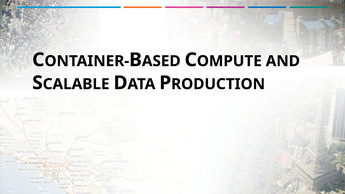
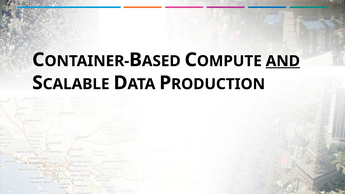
AND underline: none -> present (283, 61)
